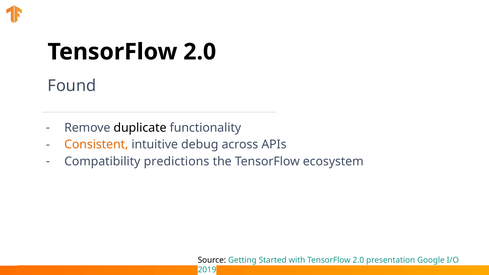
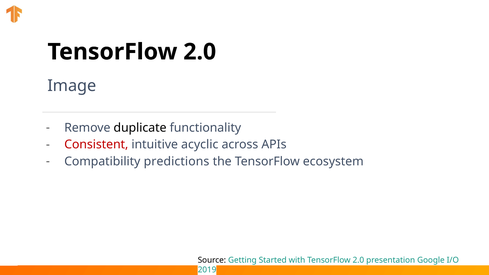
Found: Found -> Image (72, 86)
Consistent colour: orange -> red (96, 145)
debug: debug -> acyclic (200, 145)
